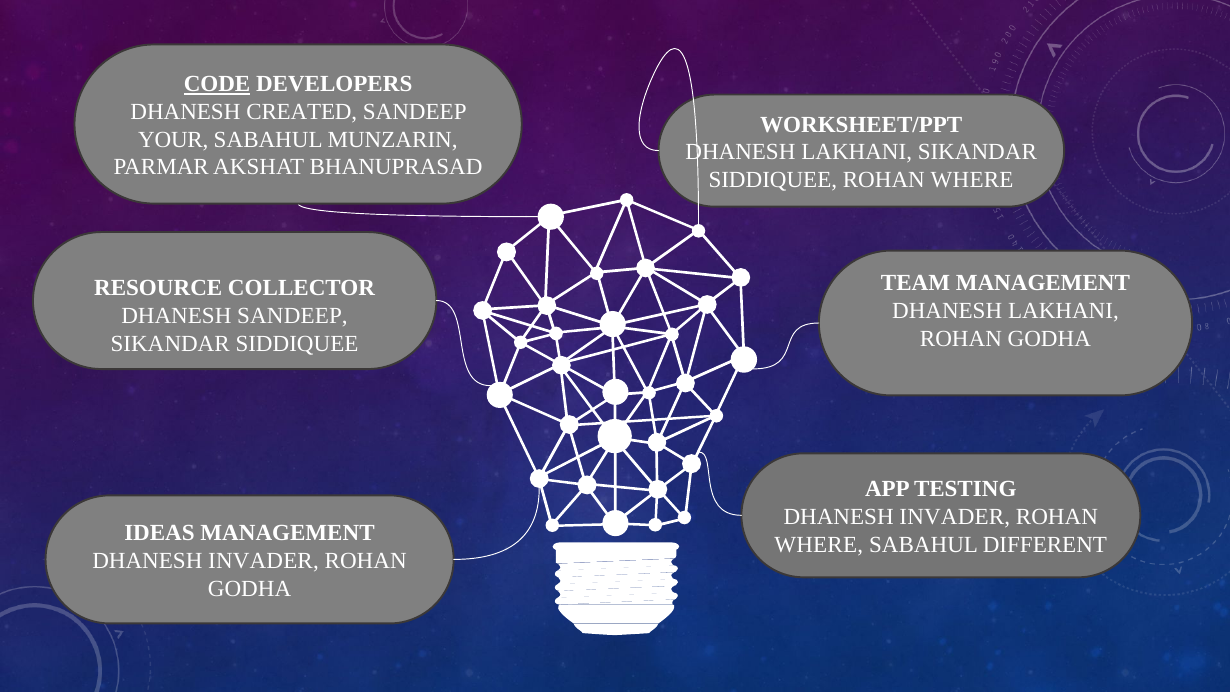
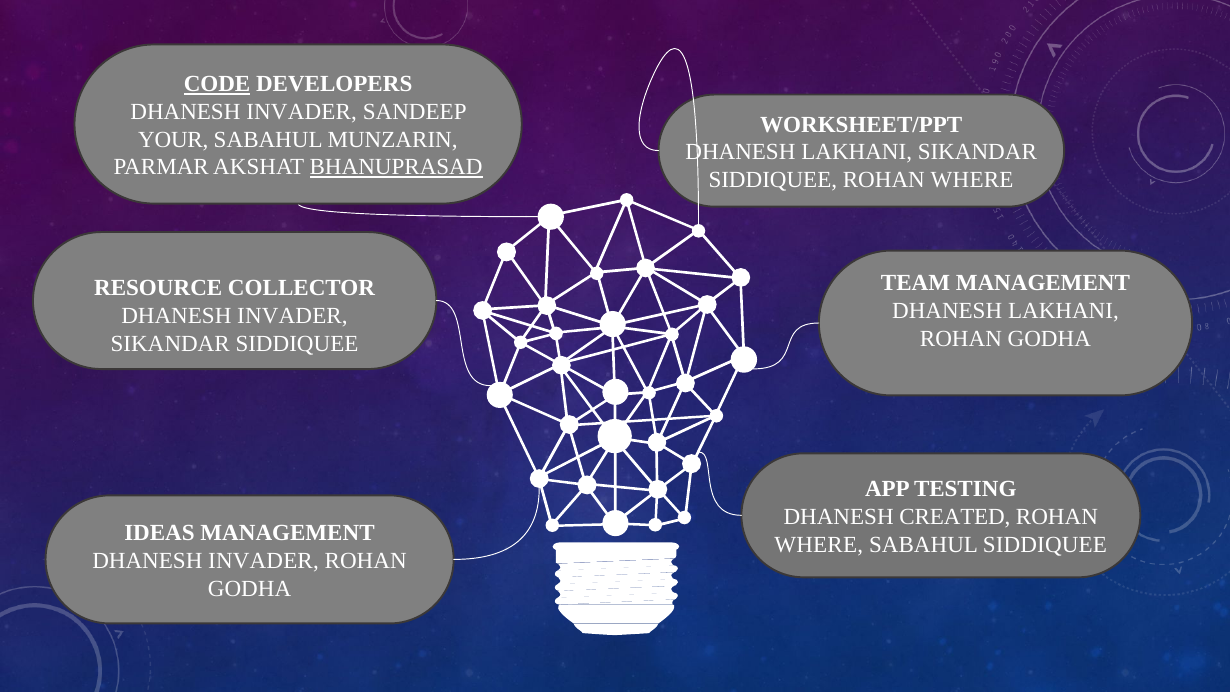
CREATED: CREATED -> INVADER (302, 112)
BHANUPRASAD underline: none -> present (396, 167)
SANDEEP: SANDEEP -> INVADER (292, 316)
INVADER: INVADER -> CREATED (955, 517)
SABAHUL DIFFERENT: DIFFERENT -> SIDDIQUEE (1045, 545)
